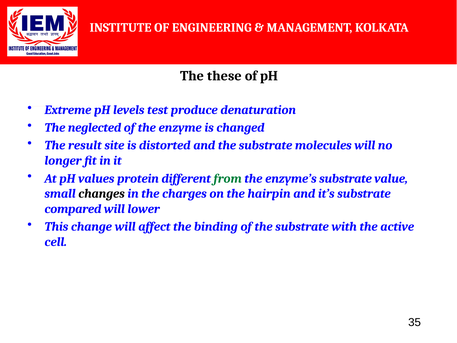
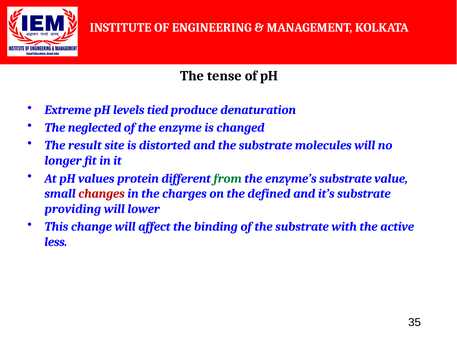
these: these -> tense (224, 76)
test: test -> tied (158, 110)
changes colour: black -> red (102, 194)
hairpin: hairpin -> defined (269, 194)
compared: compared -> providing (73, 209)
cell: cell -> less (56, 242)
